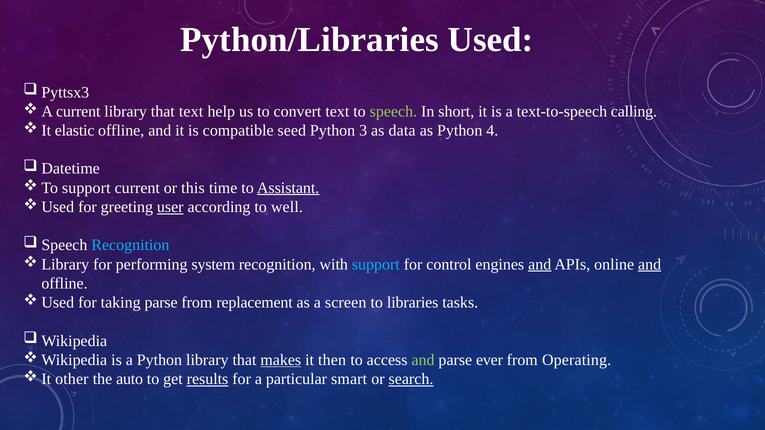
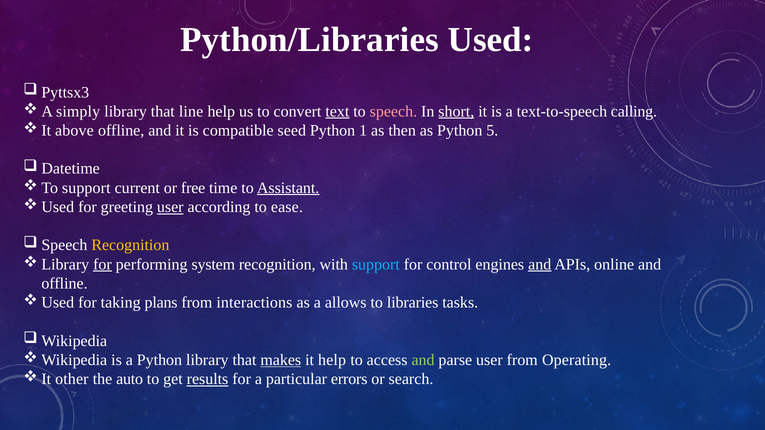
current: current -> simply (78, 111)
that text: text -> line (191, 111)
text underline: none -> present (337, 111)
speech colour: light green -> pink (393, 111)
short underline: none -> present (456, 111)
elastic: elastic -> above (74, 131)
3: 3 -> 1 (363, 131)
data: data -> then (402, 131)
4: 4 -> 5 (492, 131)
this: this -> free (193, 188)
well: well -> ease (287, 207)
Recognition colour: light blue -> yellow (130, 245)
for underline: none -> present (102, 265)
and underline: present -> none (650, 265)
taking parse: parse -> plans (161, 303)
replacement: replacement -> interactions (254, 303)
screen: screen -> allows (346, 303)
it then: then -> help (332, 360)
parse ever: ever -> user (489, 360)
smart: smart -> errors (349, 379)
search underline: present -> none (411, 379)
